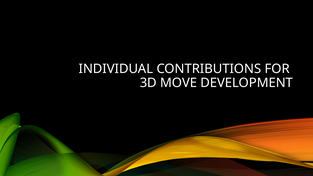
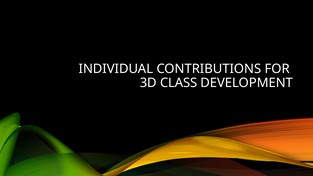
MOVE: MOVE -> CLASS (179, 83)
